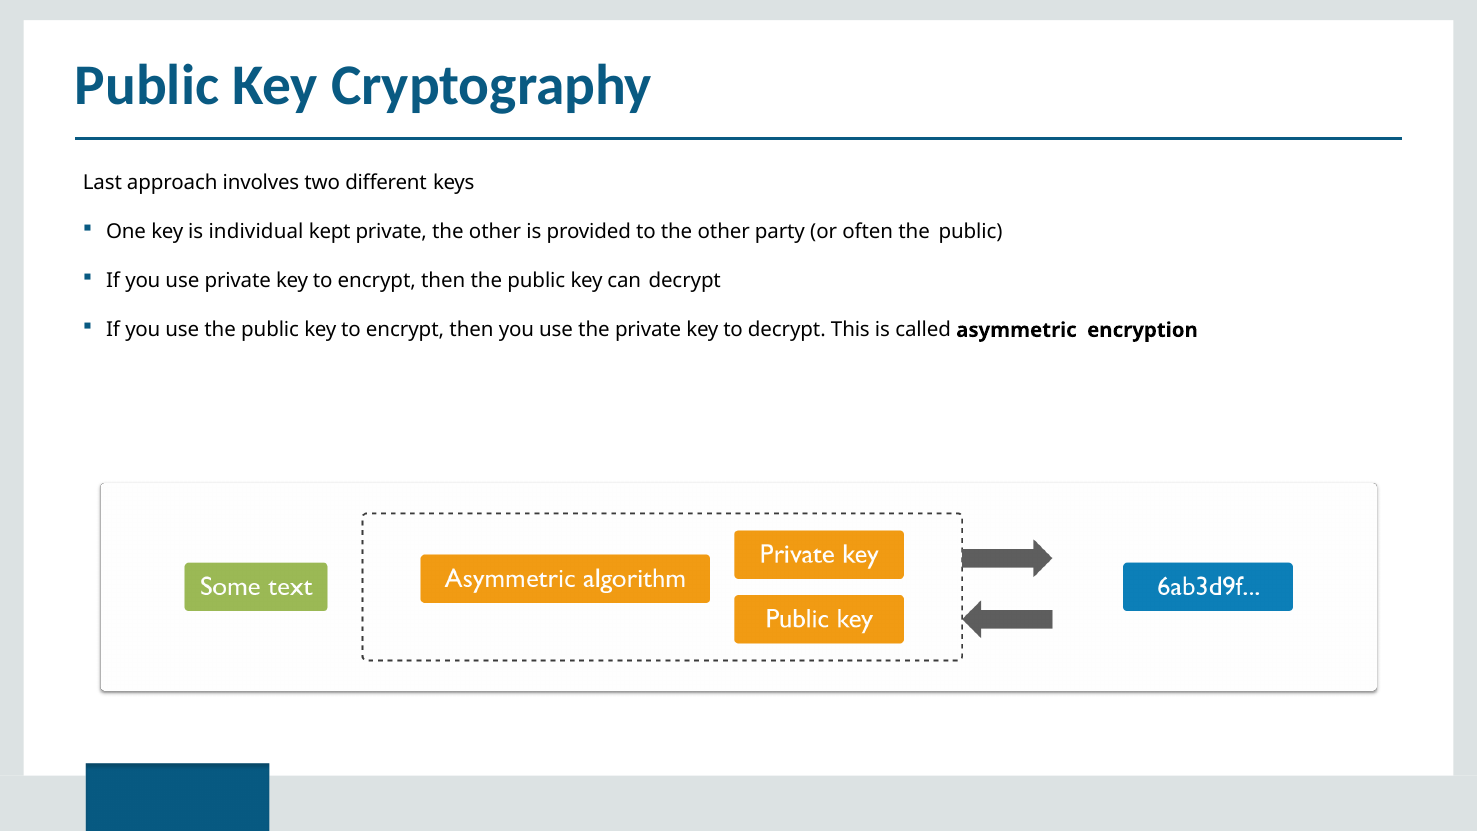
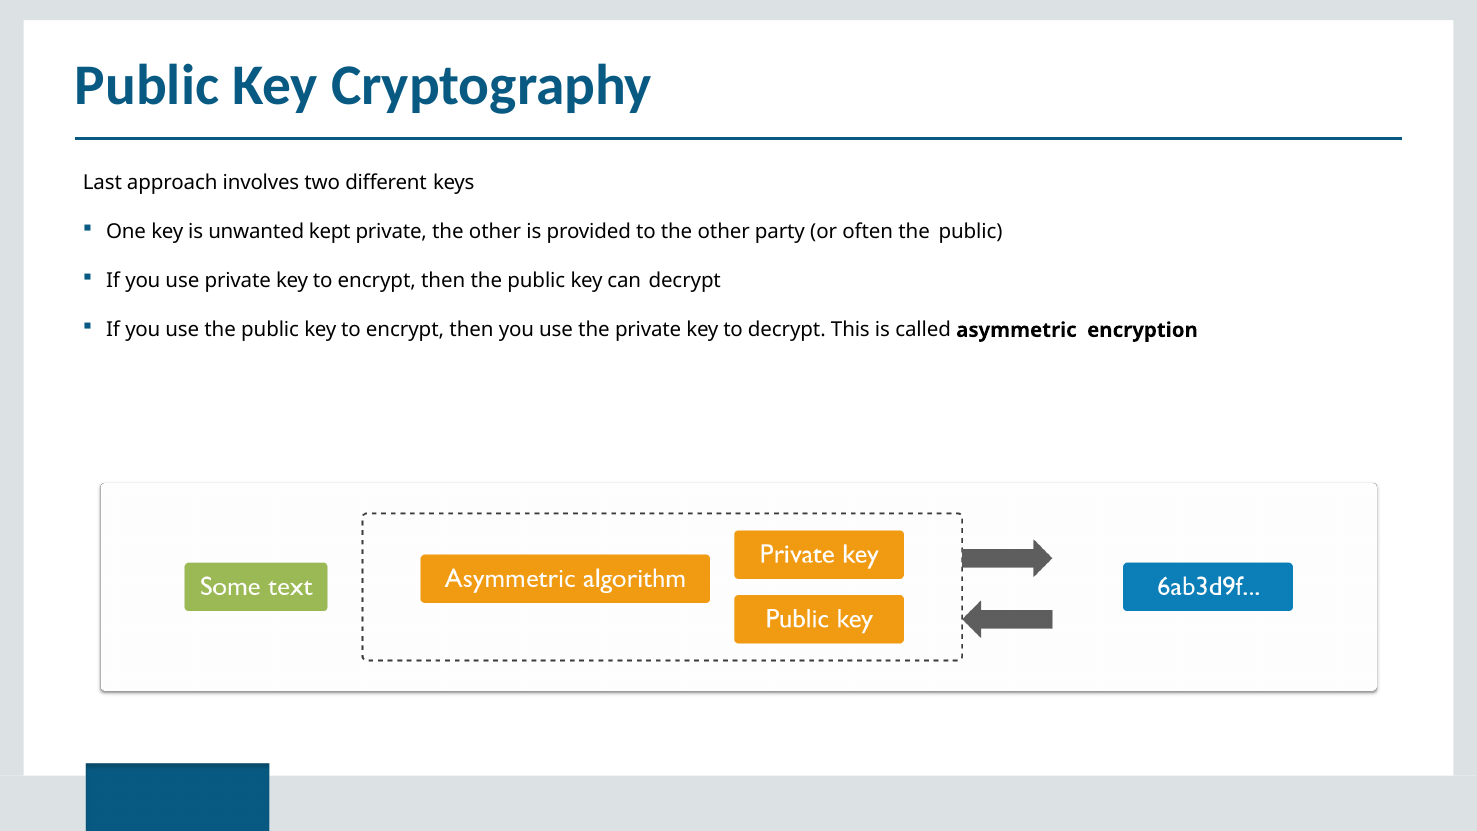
individual: individual -> unwanted (256, 232)
